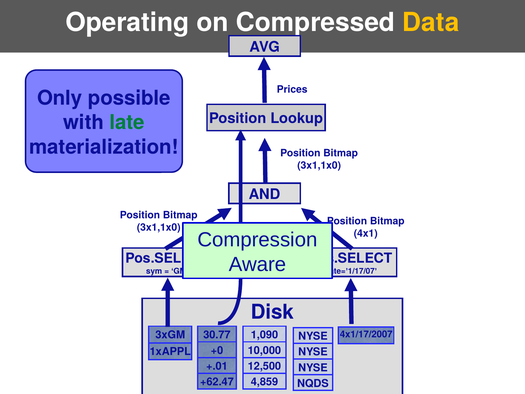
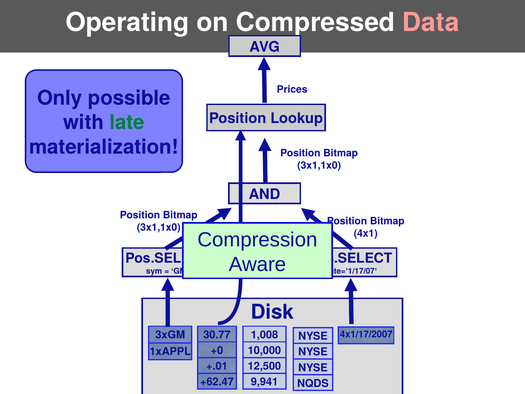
Data colour: yellow -> pink (431, 23)
1,090: 1,090 -> 1,008 (264, 335)
4,859: 4,859 -> 9,941 (264, 382)
